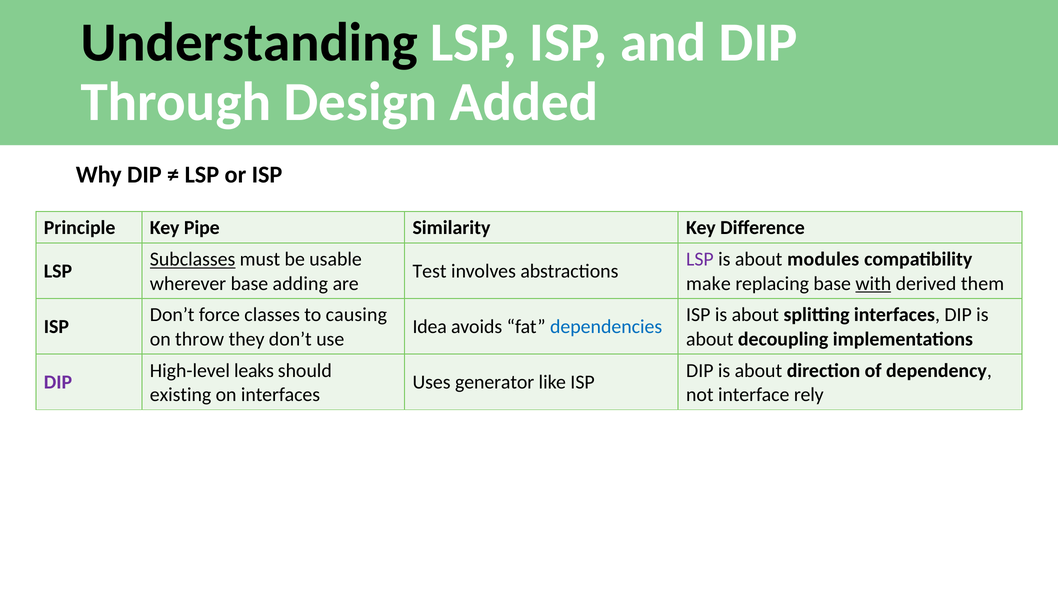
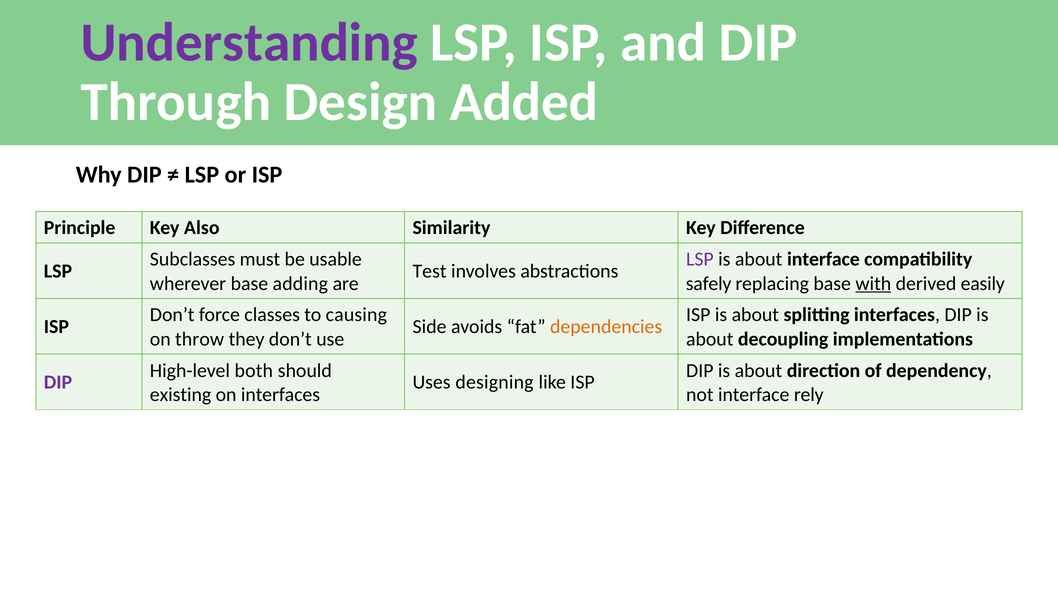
Understanding colour: black -> purple (249, 42)
Pipe: Pipe -> Also (202, 228)
Subclasses underline: present -> none (193, 259)
about modules: modules -> interface (823, 259)
make: make -> safely (709, 284)
them: them -> easily (983, 284)
Idea: Idea -> Side (430, 327)
dependencies colour: blue -> orange (606, 327)
leaks: leaks -> both (254, 371)
generator: generator -> designing (494, 382)
